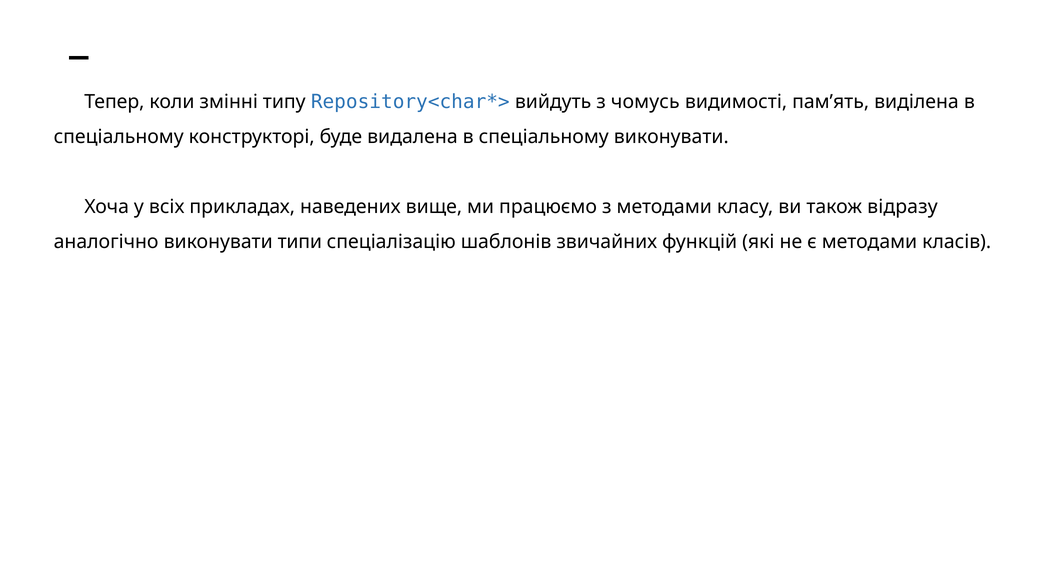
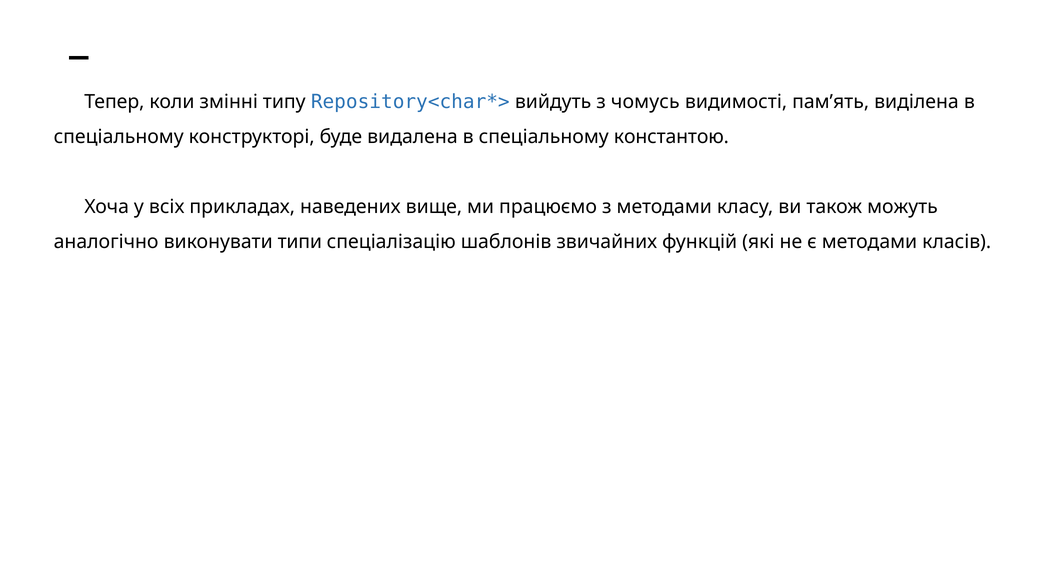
спеціальному виконувати: виконувати -> константою (671, 137)
відразу: відразу -> можуть (902, 207)
